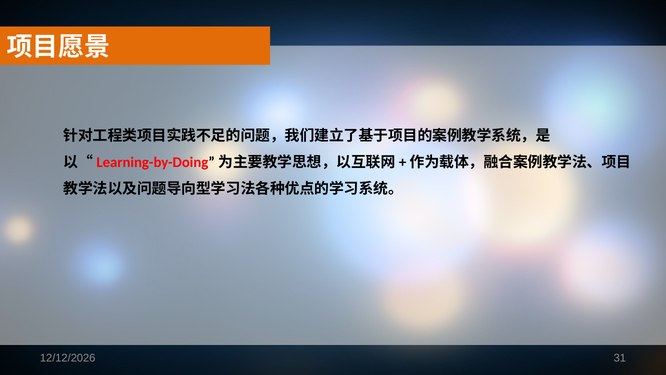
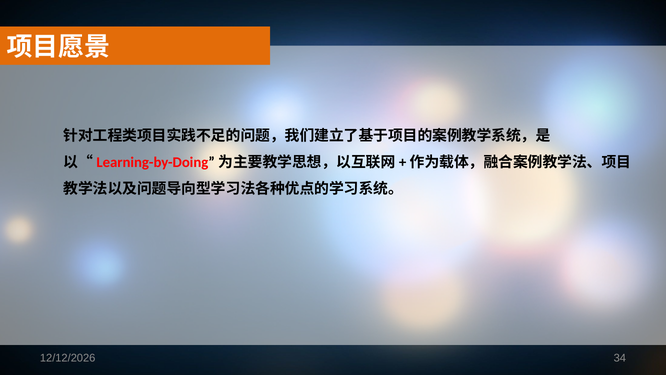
31: 31 -> 34 (620, 358)
